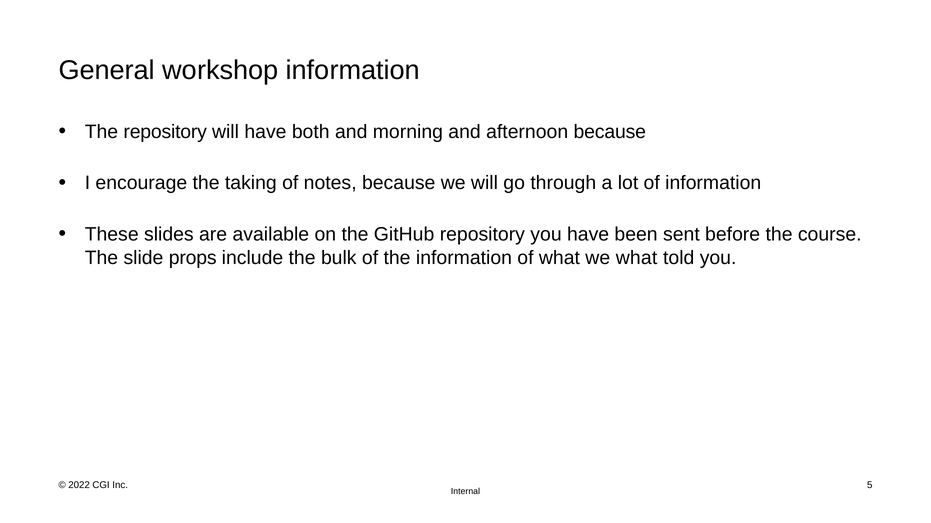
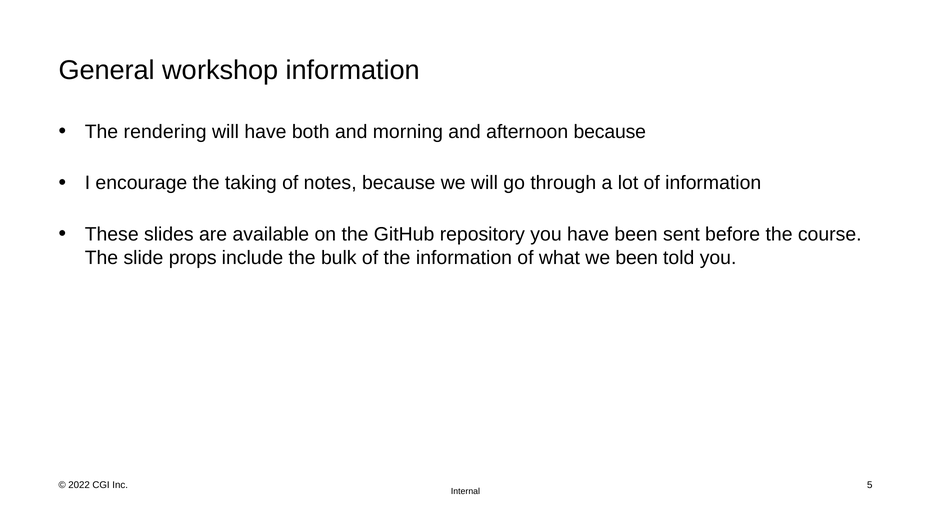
The repository: repository -> rendering (165, 132)
we what: what -> been (637, 258)
